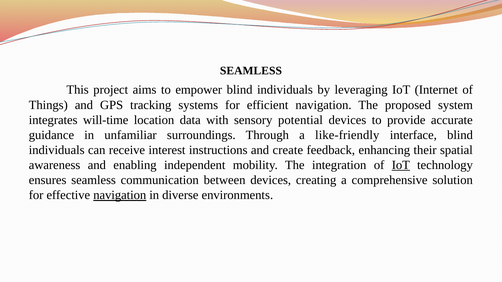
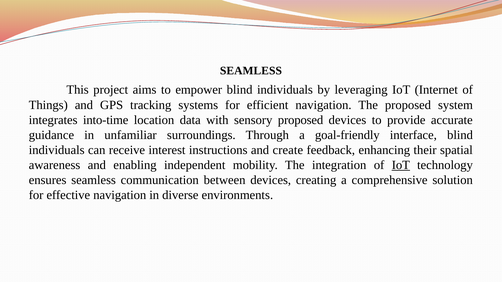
will-time: will-time -> into-time (106, 120)
sensory potential: potential -> proposed (301, 120)
like-friendly: like-friendly -> goal-friendly (347, 135)
navigation underline: present -> none (120, 195)
